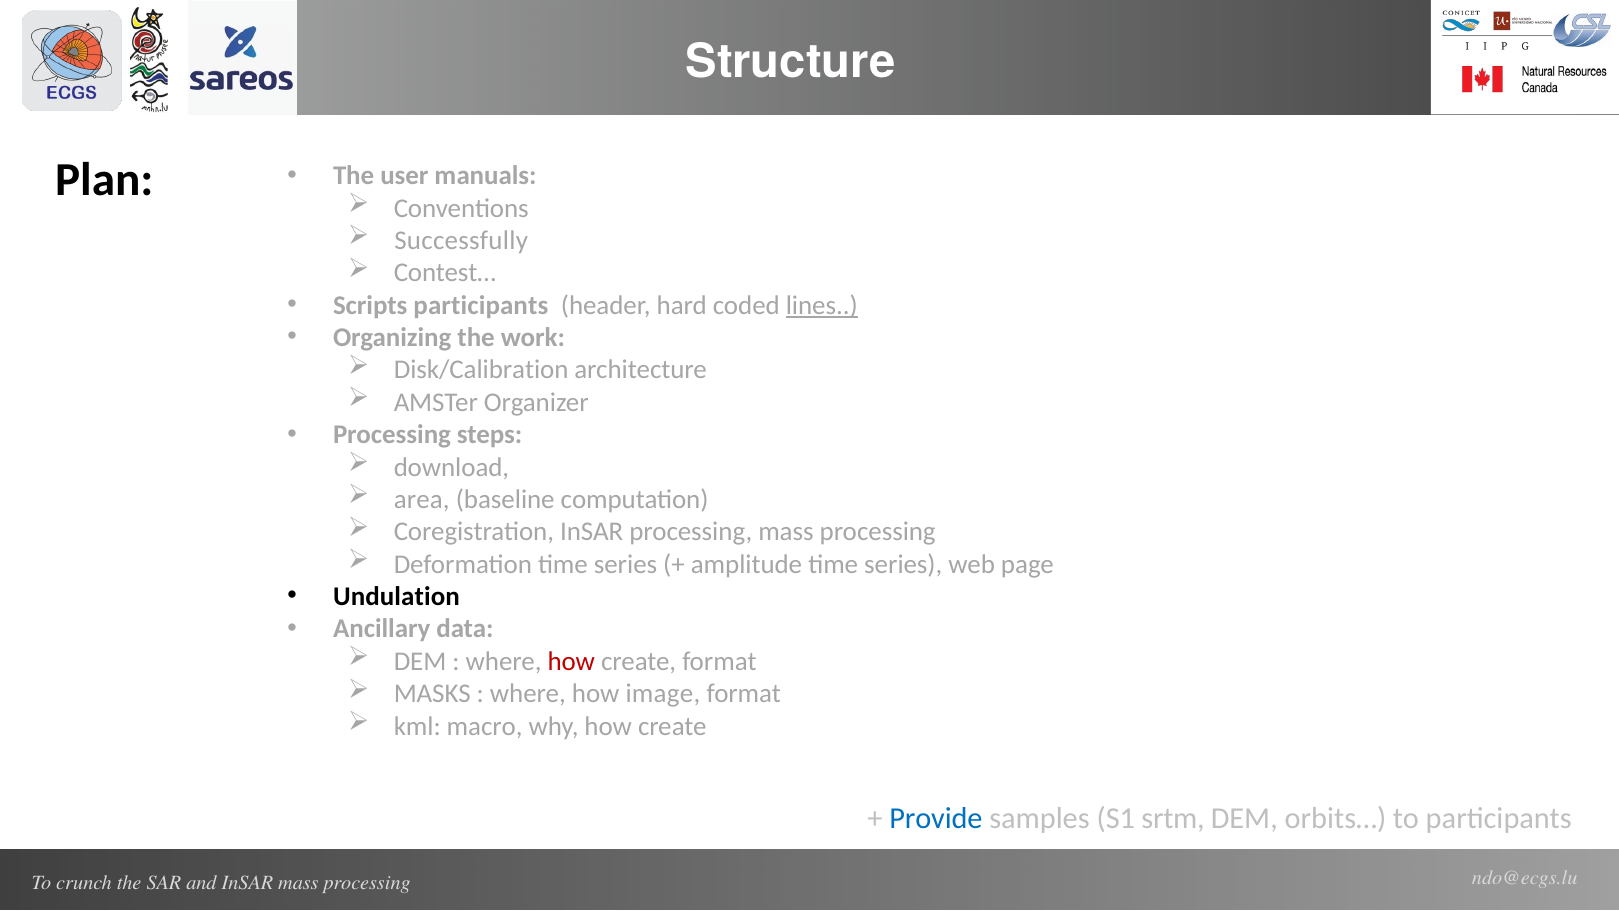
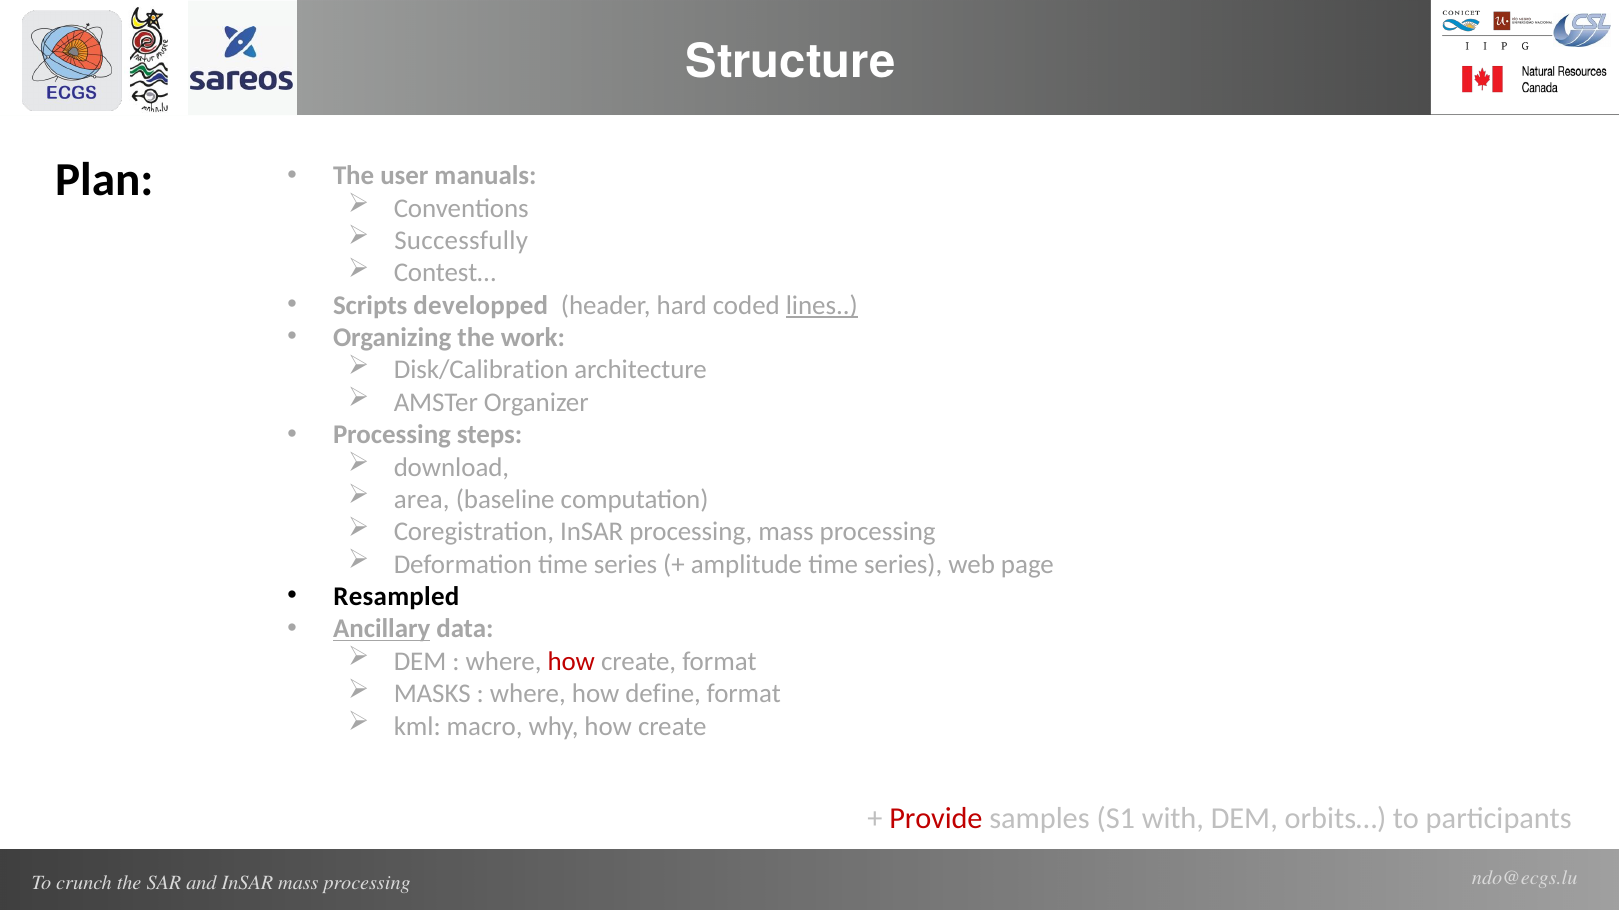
Scripts participants: participants -> developped (481, 305)
Undulation: Undulation -> Resampled (396, 596)
Ancillary underline: none -> present (382, 629)
image: image -> define (663, 693)
Provide colour: blue -> red (936, 818)
srtm: srtm -> with (1173, 818)
